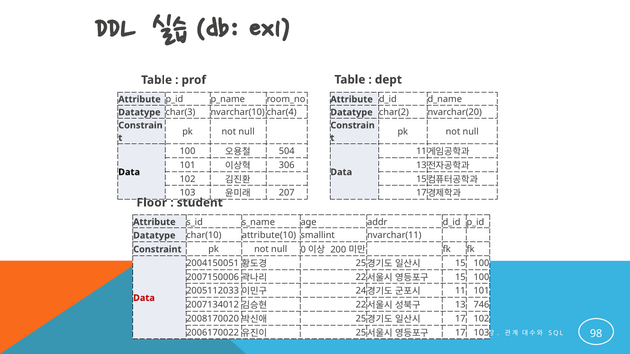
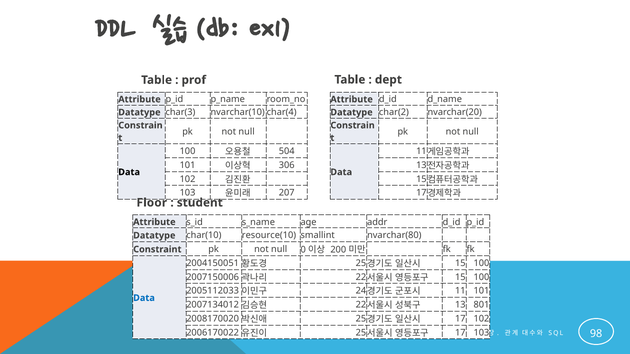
attribute(10: attribute(10 -> resource(10 (269, 236)
nvarchar(11: nvarchar(11 -> nvarchar(80 (394, 236)
Data colour: red -> blue (144, 298)
746: 746 -> 801 (481, 305)
